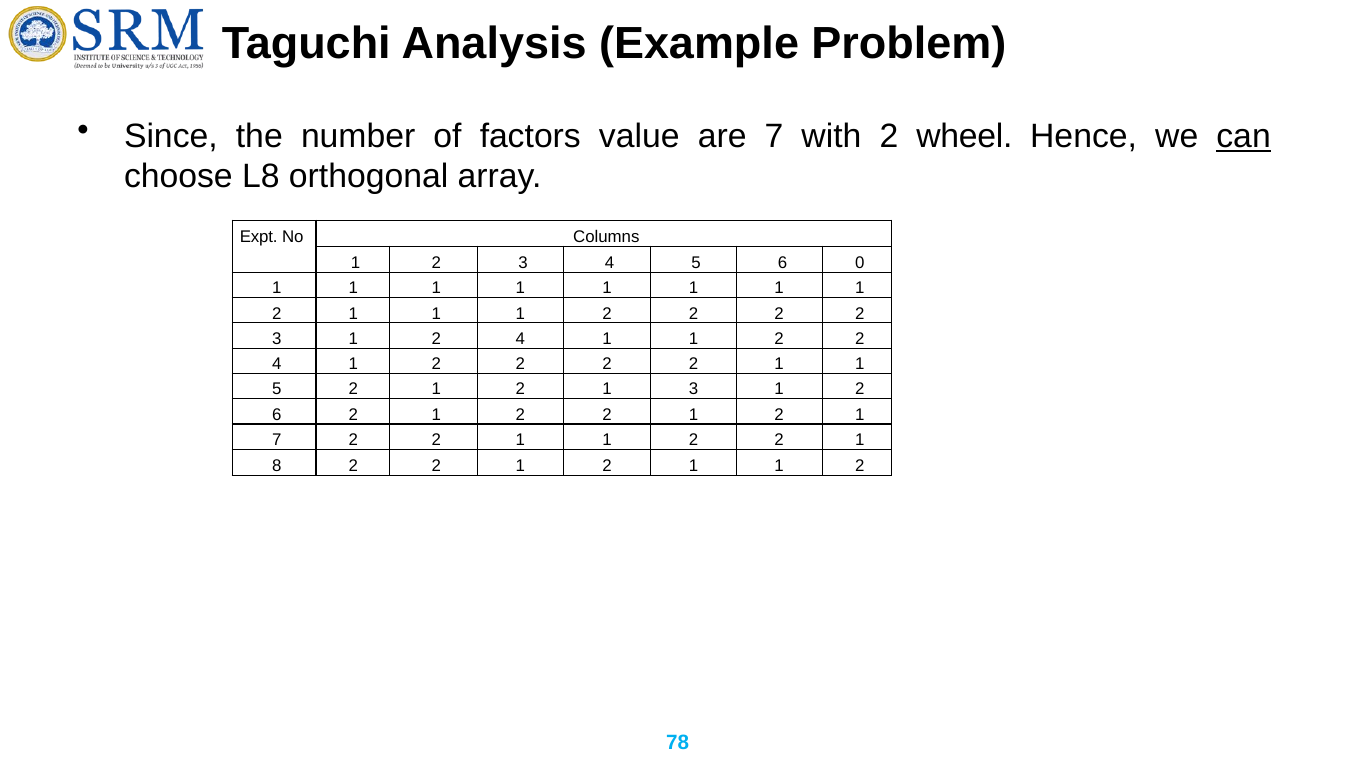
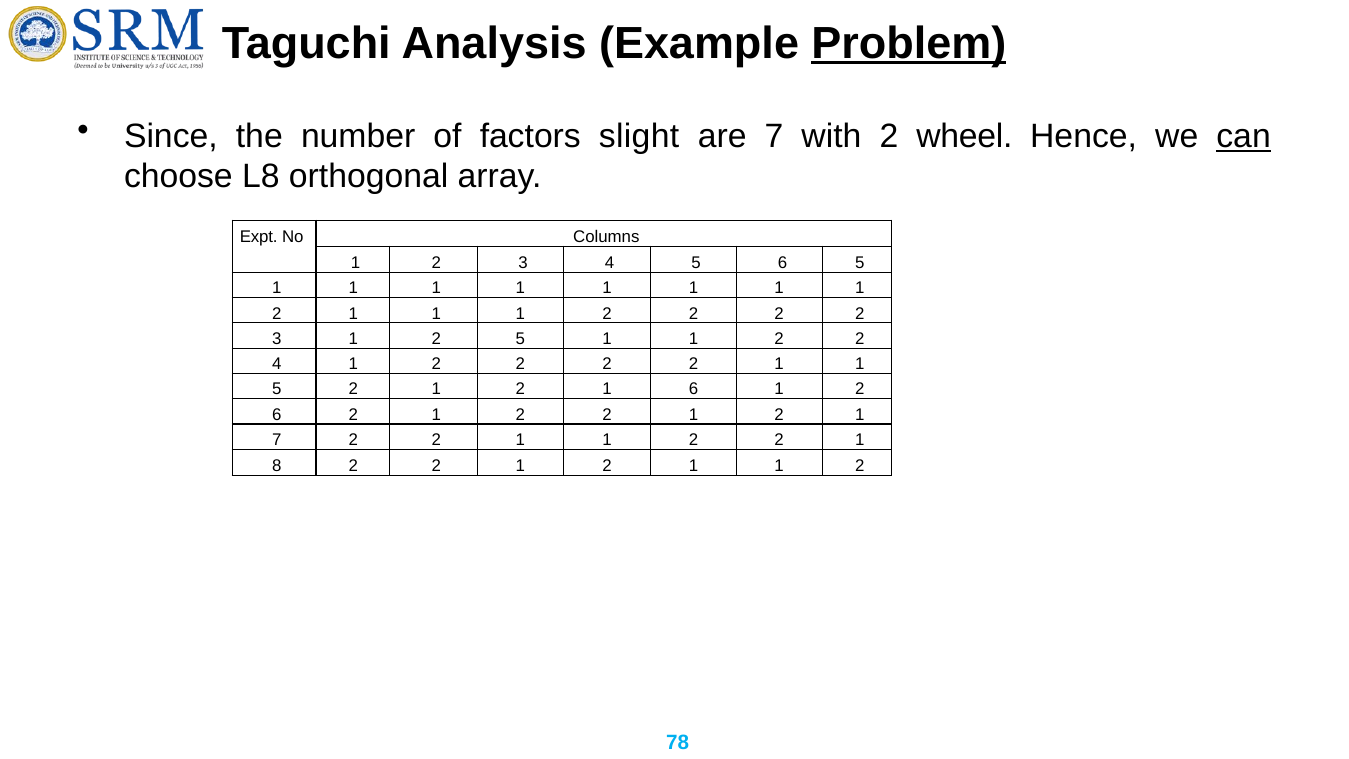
Problem underline: none -> present (909, 43)
value: value -> slight (639, 136)
6 0: 0 -> 5 (860, 263)
1 2 4: 4 -> 5 (520, 339)
1 3: 3 -> 6 (694, 389)
